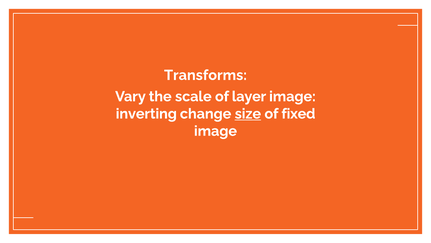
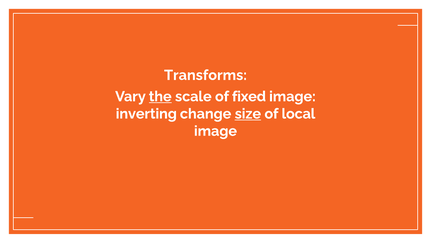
the underline: none -> present (160, 96)
layer: layer -> fixed (249, 96)
fixed: fixed -> local (298, 114)
